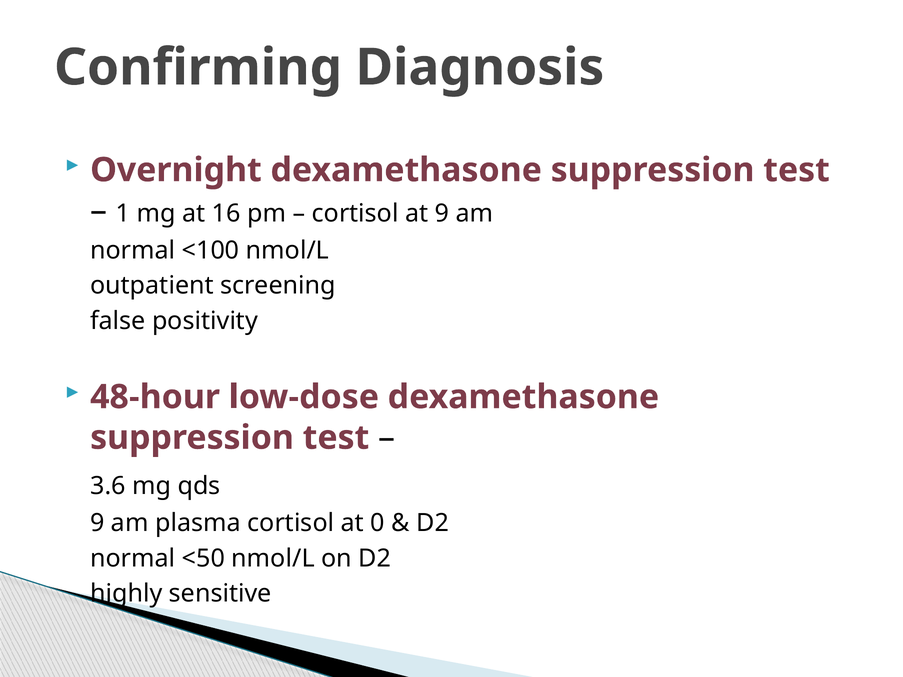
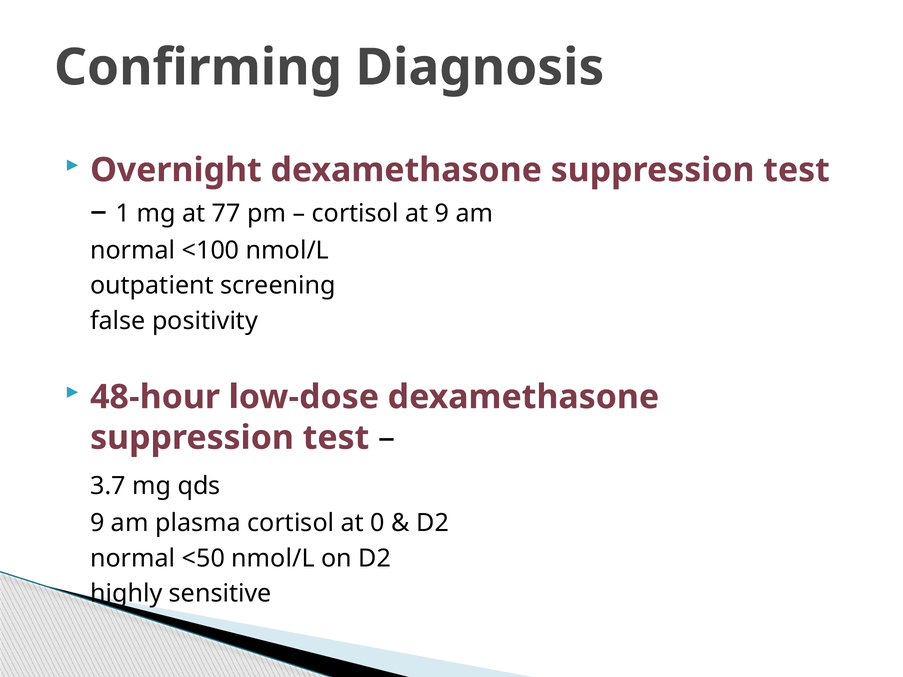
16: 16 -> 77 (226, 214)
3.6: 3.6 -> 3.7 (108, 486)
